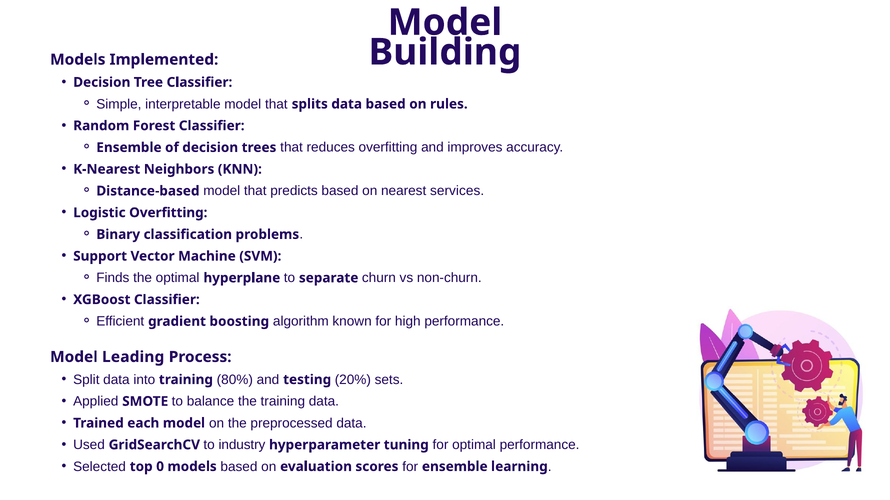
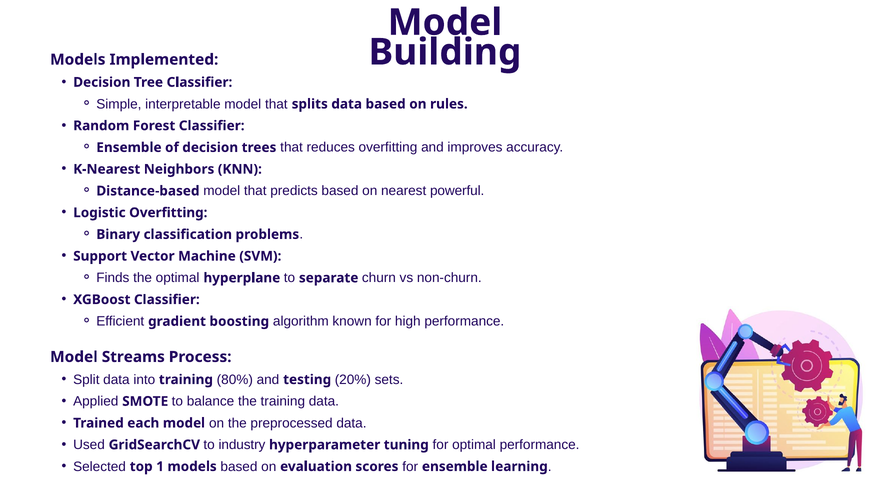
services: services -> powerful (457, 191)
Leading: Leading -> Streams (133, 357)
0: 0 -> 1 (160, 467)
